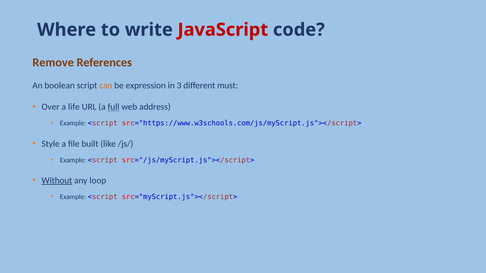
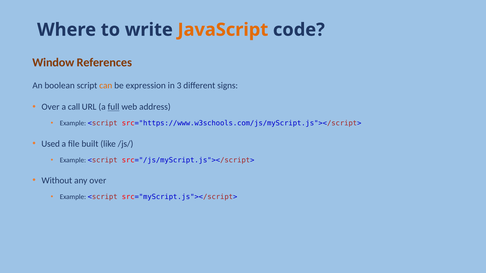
JavaScript colour: red -> orange (223, 30)
Remove: Remove -> Window (53, 63)
must: must -> signs (228, 86)
life: life -> call (74, 107)
Style: Style -> Used (51, 144)
Without underline: present -> none (57, 181)
any loop: loop -> over (98, 181)
